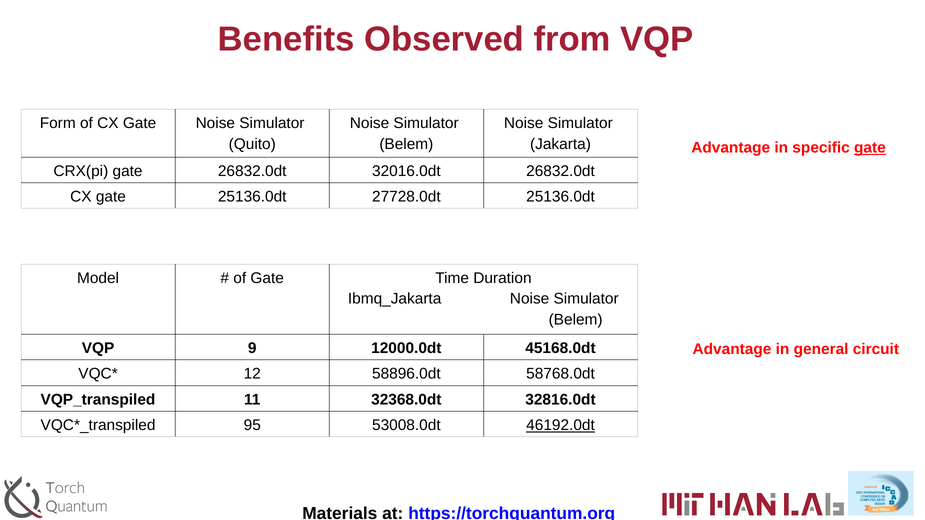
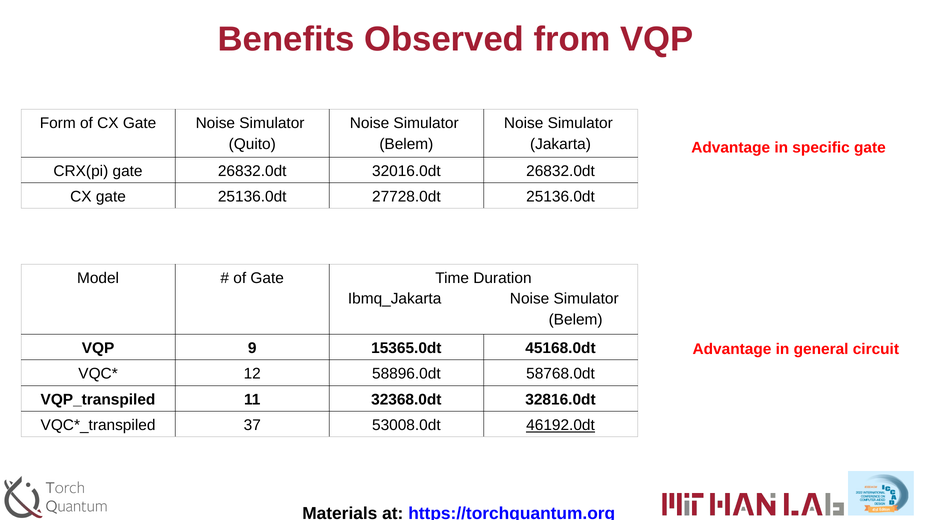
gate underline: present -> none (870, 148)
12000.0dt: 12000.0dt -> 15365.0dt (406, 348)
95: 95 -> 37 (252, 425)
